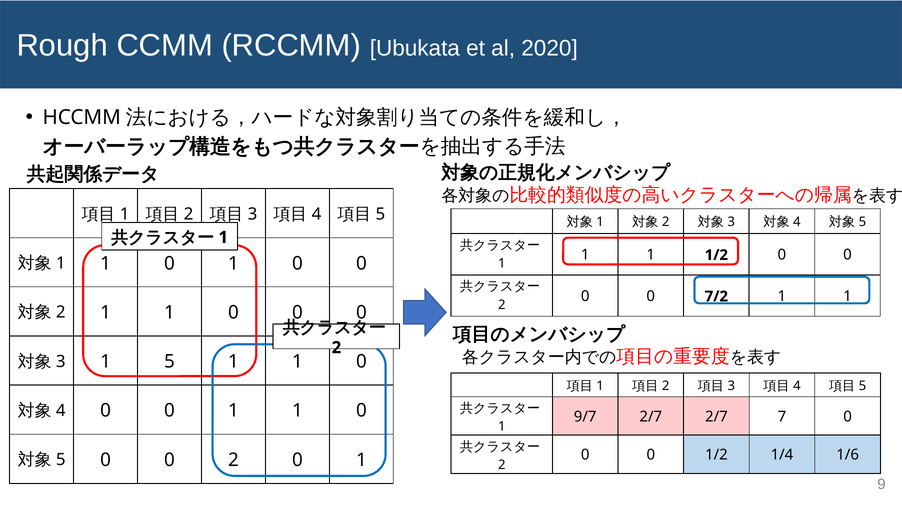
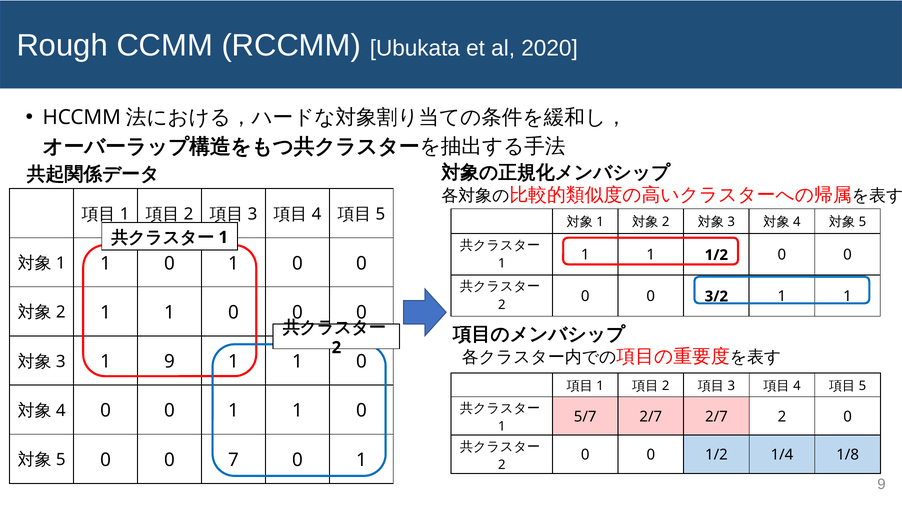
7/2: 7/2 -> 3/2 (716, 297)
1 5: 5 -> 9 (169, 362)
9/7: 9/7 -> 5/7 (585, 417)
2/7 7: 7 -> 2 (782, 417)
1/6: 1/6 -> 1/8 (848, 455)
0 2: 2 -> 7 (233, 460)
